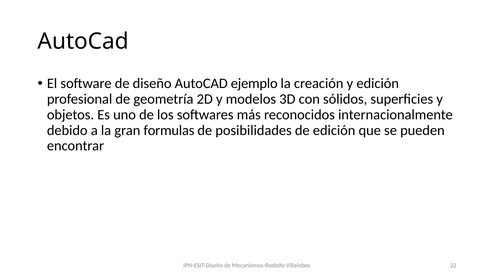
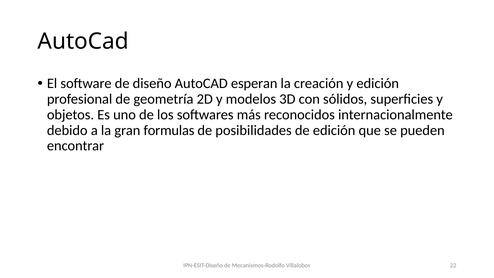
ejemplo: ejemplo -> esperan (254, 84)
